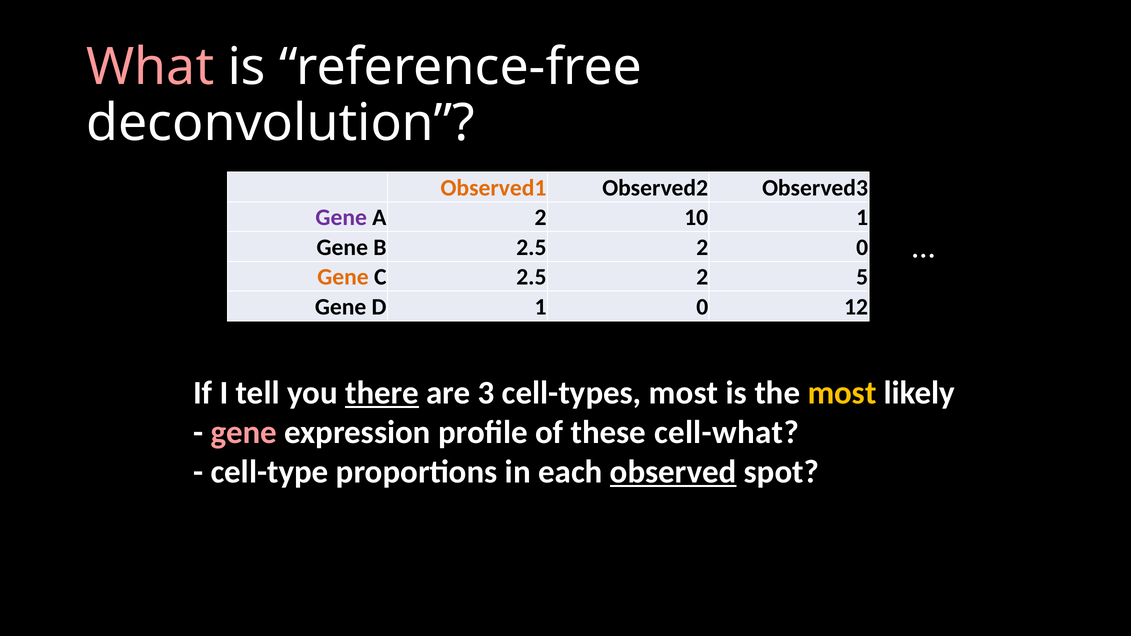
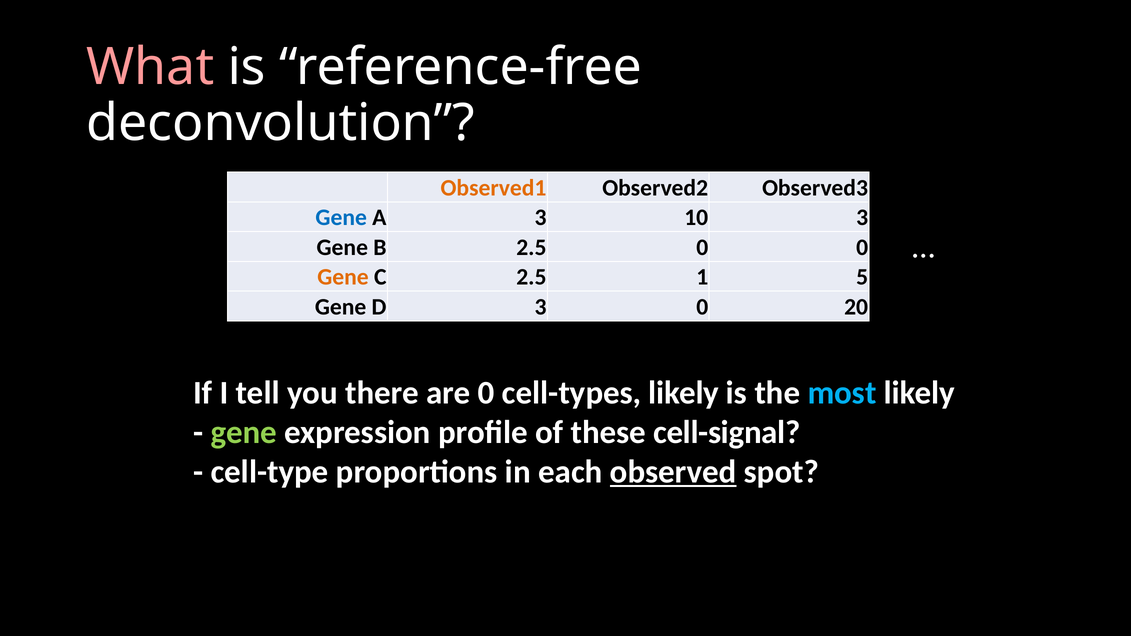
Gene colour: purple -> blue (341, 218)
A 2: 2 -> 3 (541, 218)
10 1: 1 -> 3 (862, 218)
B 2.5 2: 2 -> 0 (702, 247)
C 2.5 2: 2 -> 1 (702, 277)
D 1: 1 -> 3 (541, 307)
12: 12 -> 20 (856, 307)
there underline: present -> none (382, 393)
are 3: 3 -> 0 (486, 393)
cell-types most: most -> likely (684, 393)
most colour: yellow -> light blue (842, 393)
gene colour: pink -> light green (244, 433)
cell-what: cell-what -> cell-signal (727, 433)
